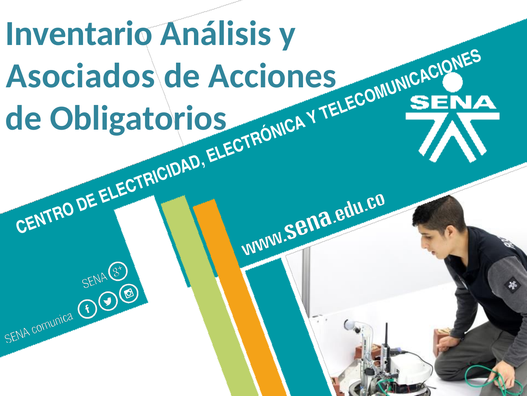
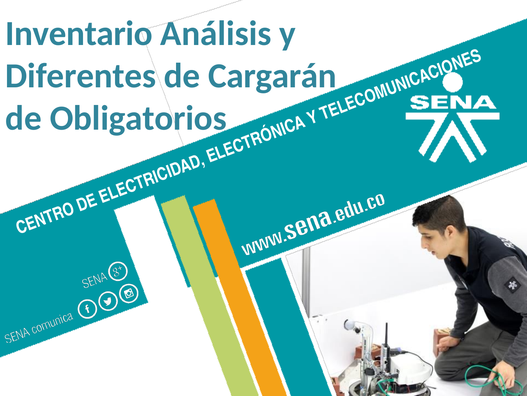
Asociados: Asociados -> Diferentes (81, 76)
Acciones: Acciones -> Cargarán (272, 76)
